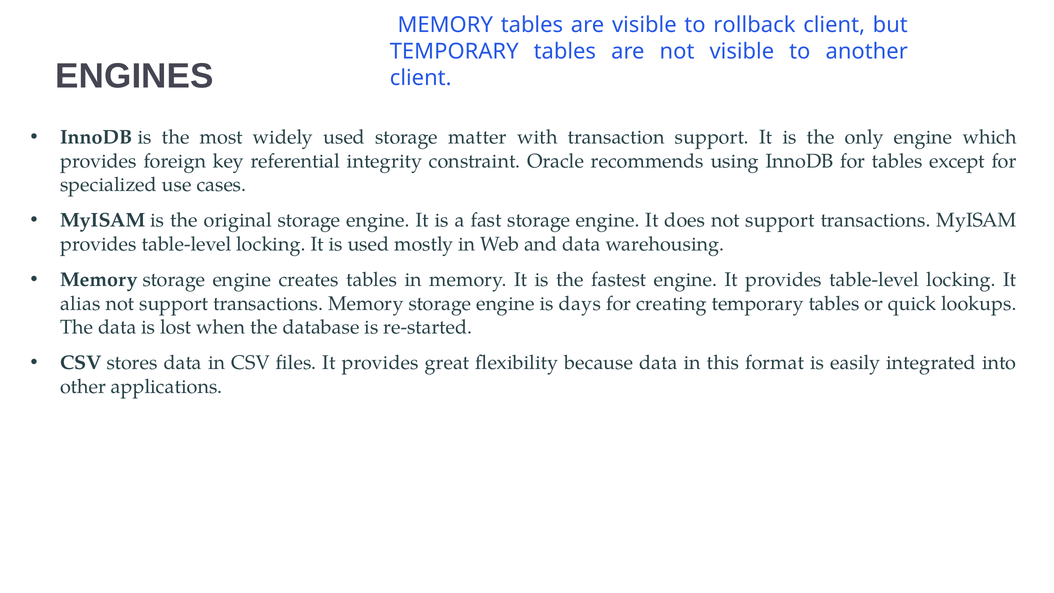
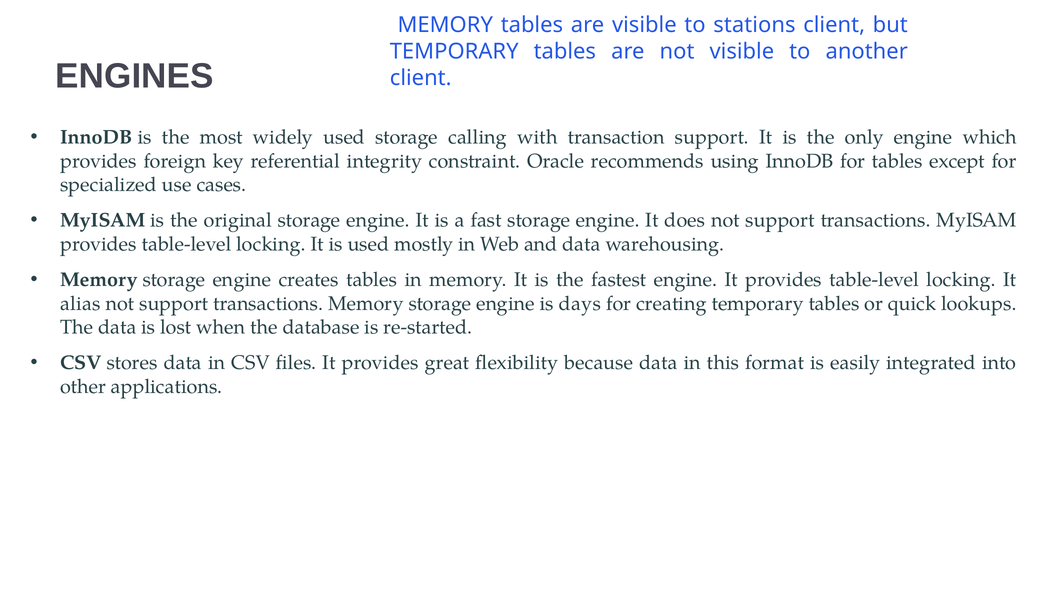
rollback: rollback -> stations (754, 25)
matter: matter -> calling (478, 137)
